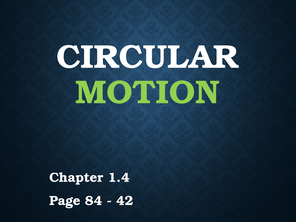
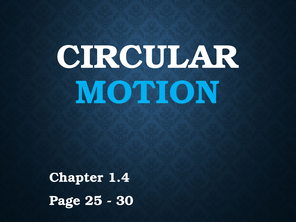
MOTION colour: light green -> light blue (147, 93)
84: 84 -> 25 (94, 201)
42: 42 -> 30 (125, 201)
